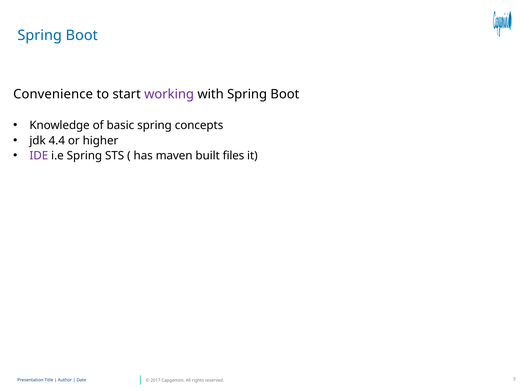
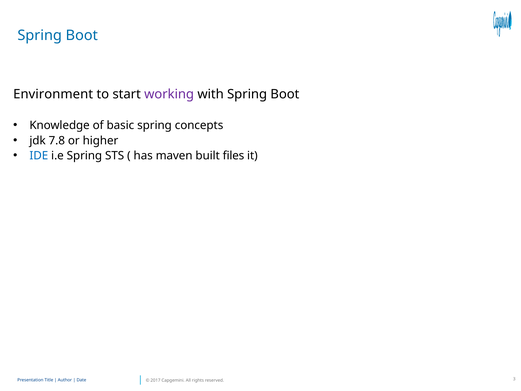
Convenience: Convenience -> Environment (53, 94)
4.4: 4.4 -> 7.8 (57, 140)
IDE colour: purple -> blue (39, 156)
